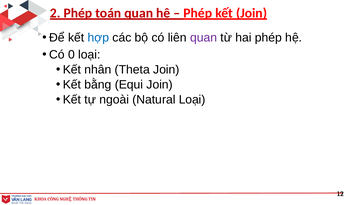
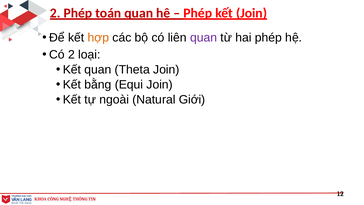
hợp colour: blue -> orange (98, 38)
Có 0: 0 -> 2 (71, 54)
Kết nhân: nhân -> quan (98, 69)
Natural Loại: Loại -> Giới (192, 99)
